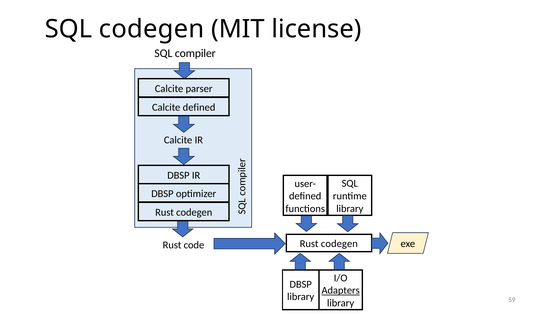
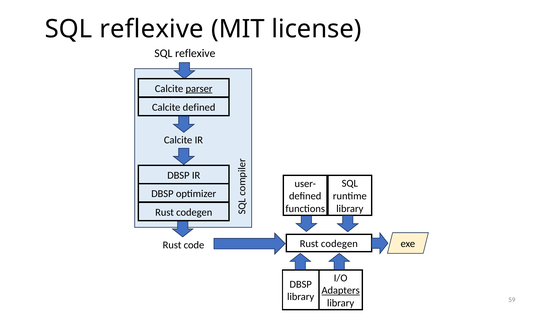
codegen: codegen -> reflexive (152, 29)
compiler: compiler -> reflexive (195, 53)
parser underline: none -> present (199, 89)
